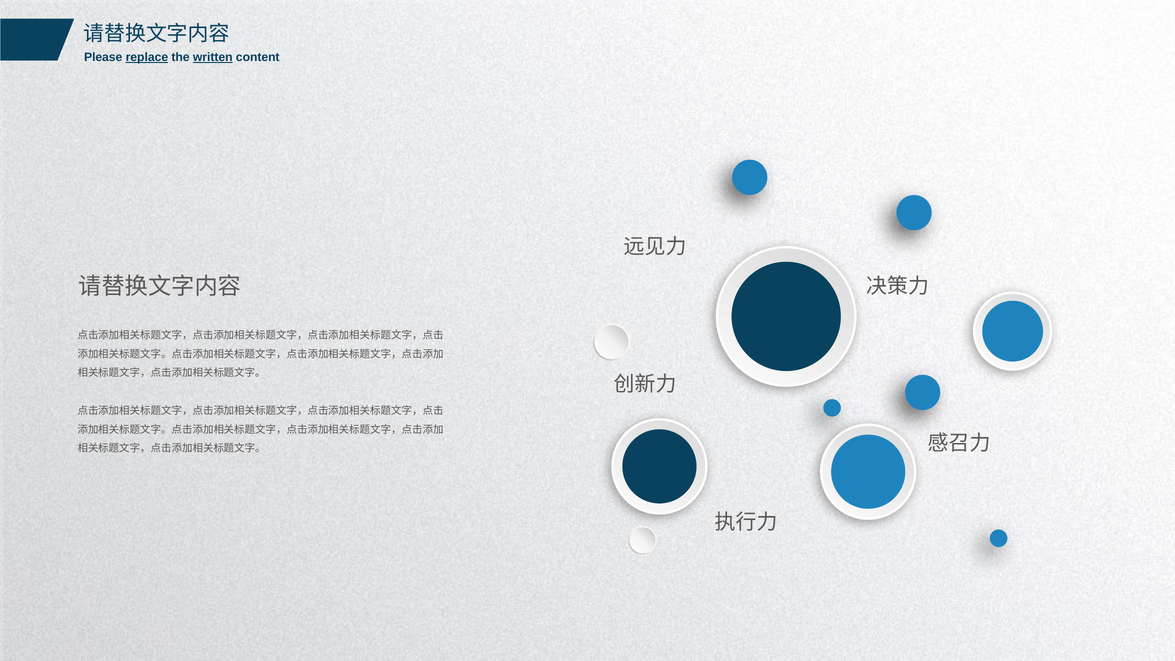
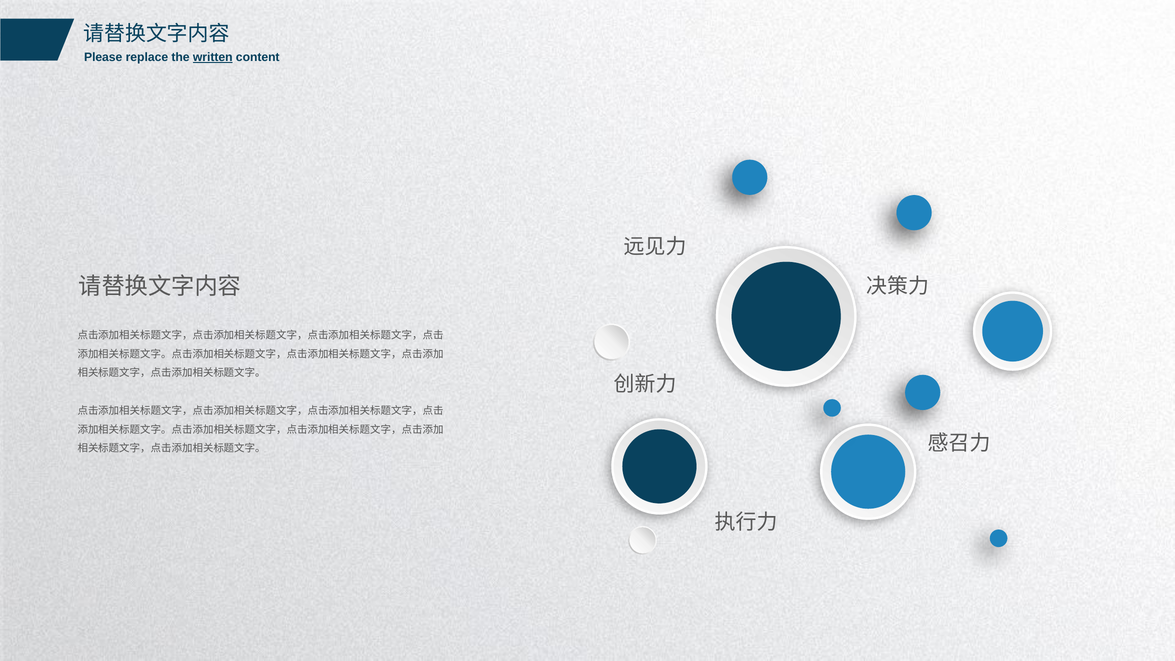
replace underline: present -> none (147, 57)
